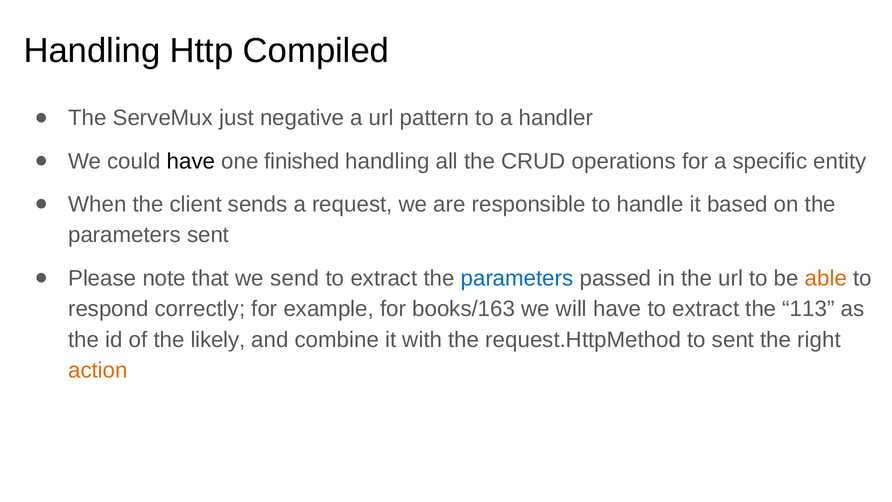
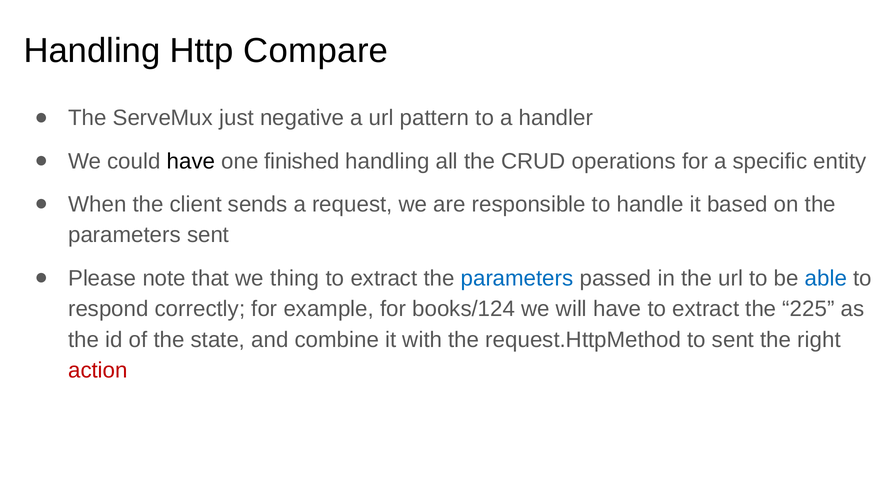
Compiled: Compiled -> Compare (316, 51)
send: send -> thing (295, 278)
able colour: orange -> blue (826, 278)
books/163: books/163 -> books/124 (464, 309)
113: 113 -> 225 (808, 309)
likely: likely -> state (218, 340)
action colour: orange -> red (98, 370)
